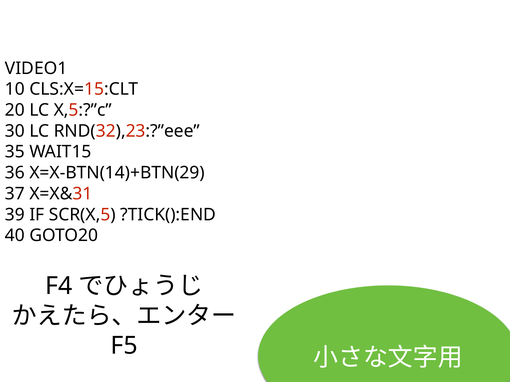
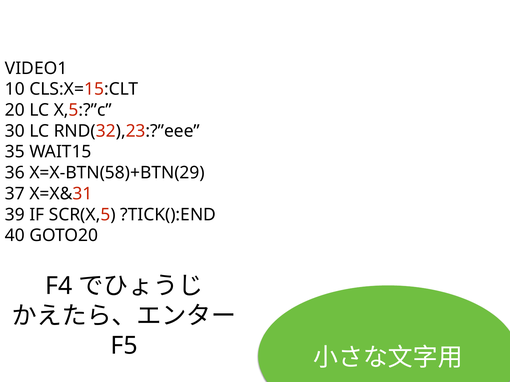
X=X-BTN(14)+BTN(29: X=X-BTN(14)+BTN(29 -> X=X-BTN(58)+BTN(29 (117, 173)
